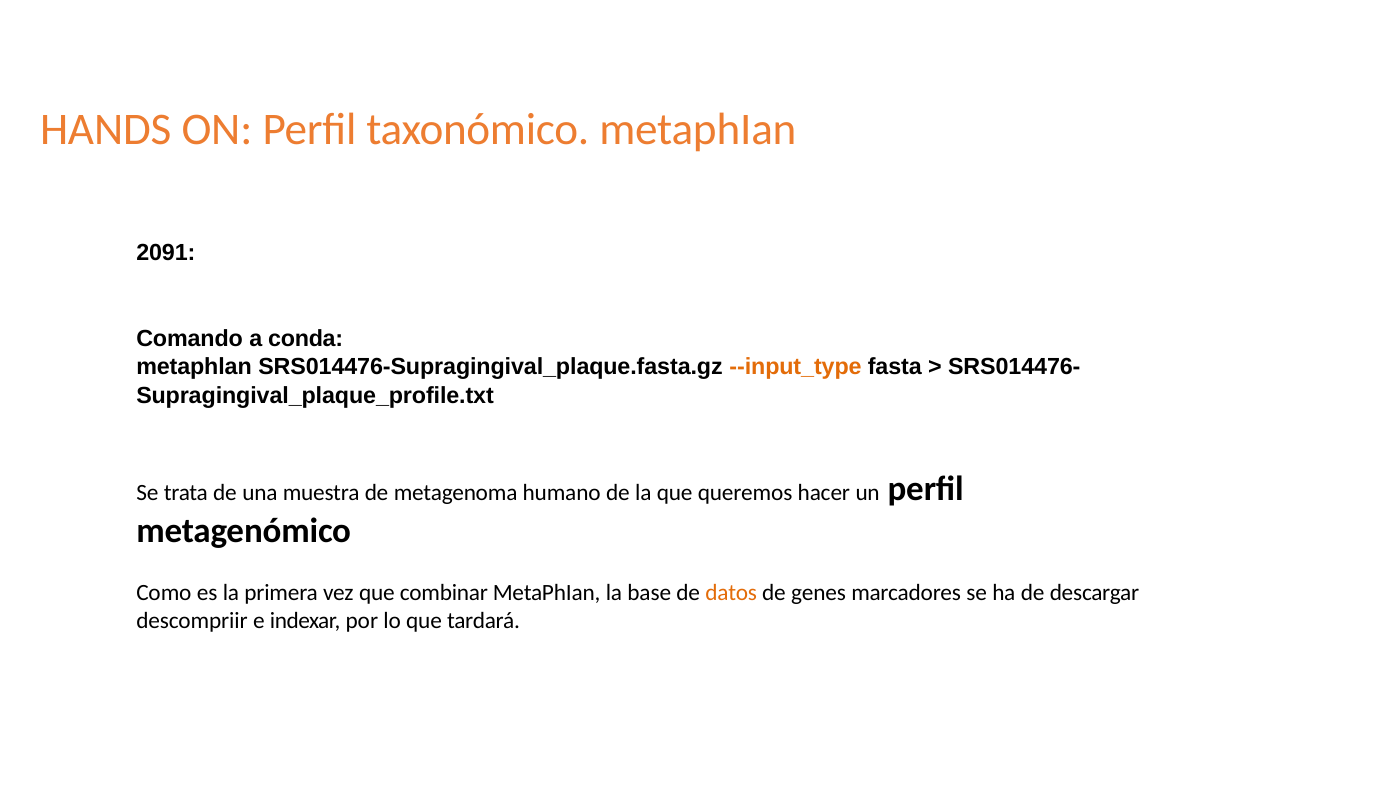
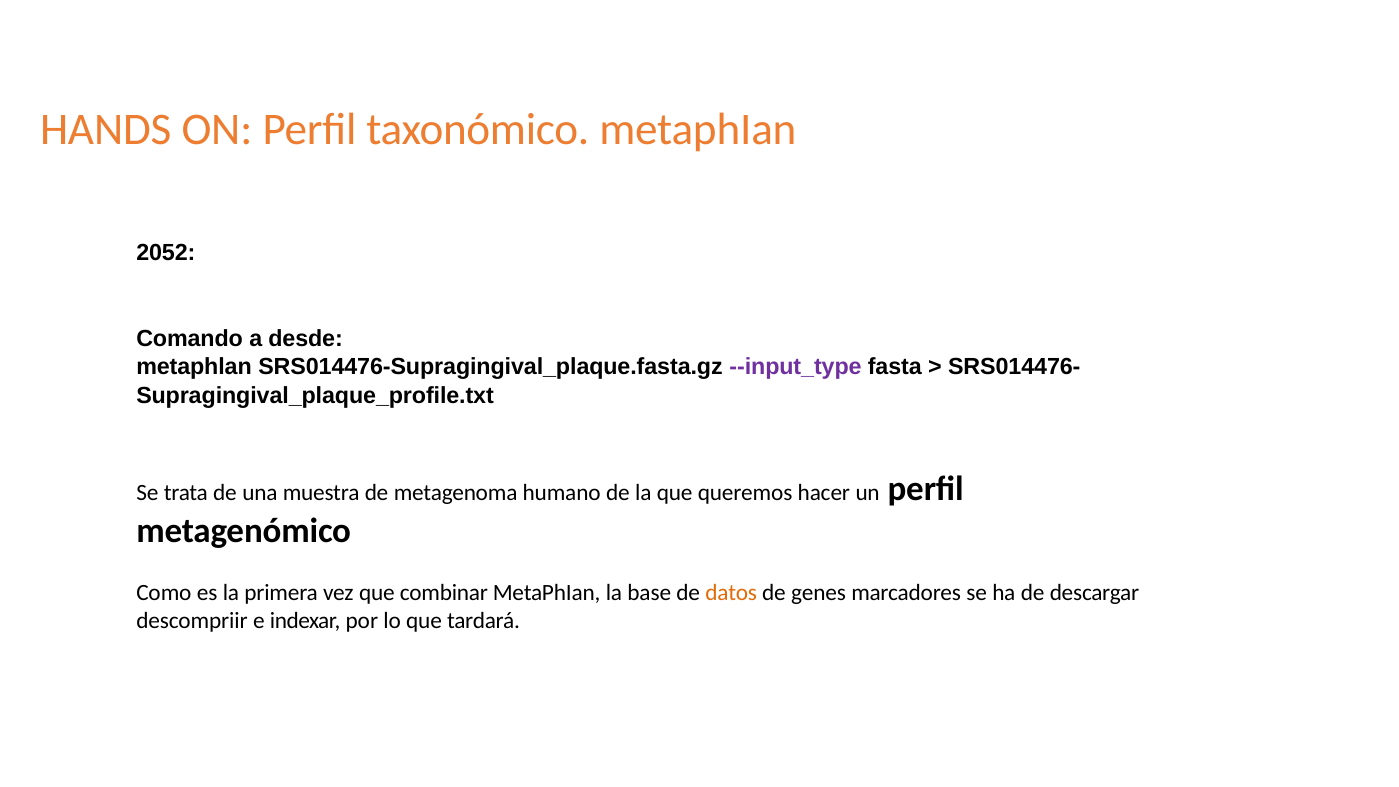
2091: 2091 -> 2052 (166, 253)
conda: conda -> desde (306, 339)
--input_type colour: orange -> purple (796, 366)
